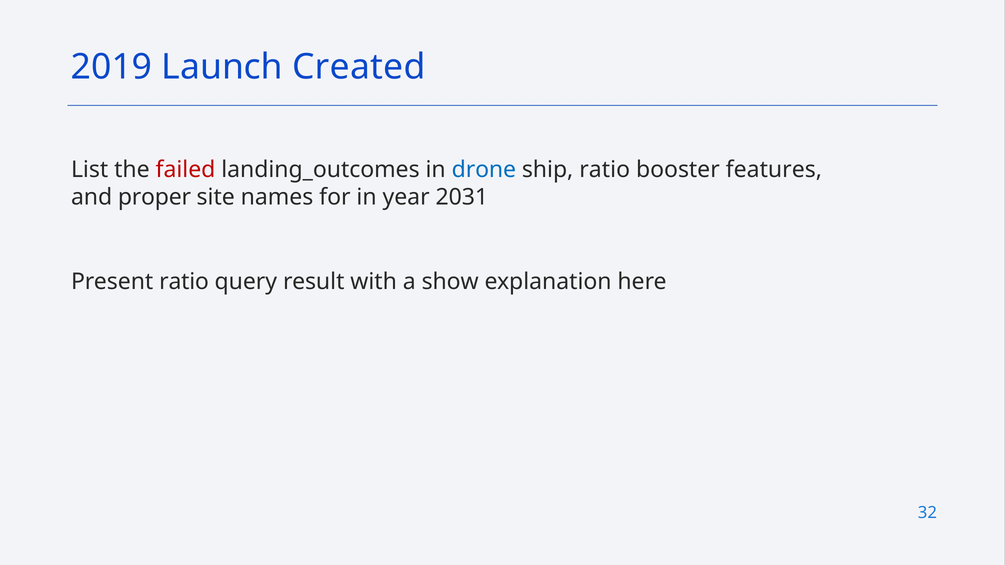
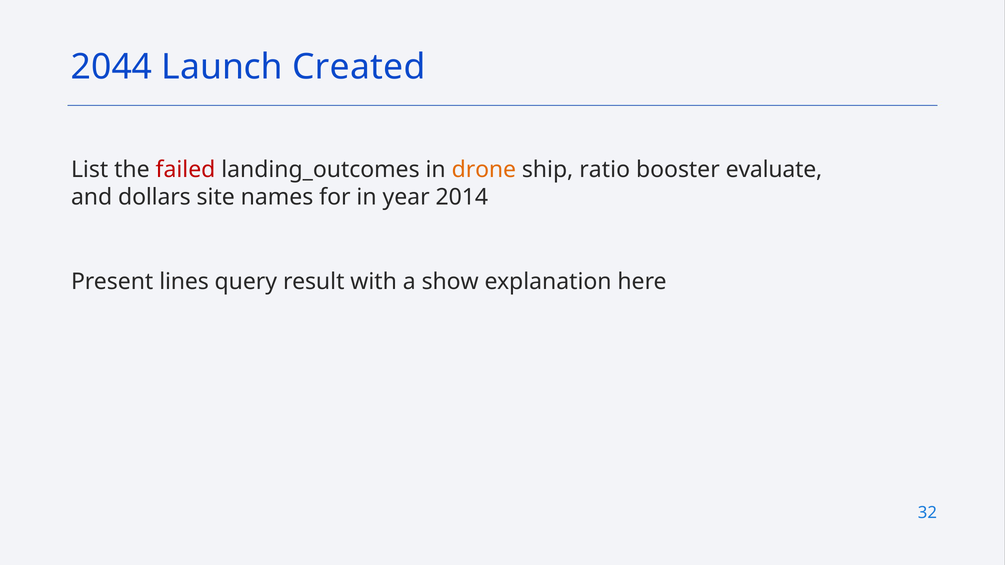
2019: 2019 -> 2044 (112, 67)
drone colour: blue -> orange (484, 170)
features: features -> evaluate (774, 170)
proper: proper -> dollars (154, 197)
2031: 2031 -> 2014 (462, 197)
Present ratio: ratio -> lines (184, 282)
